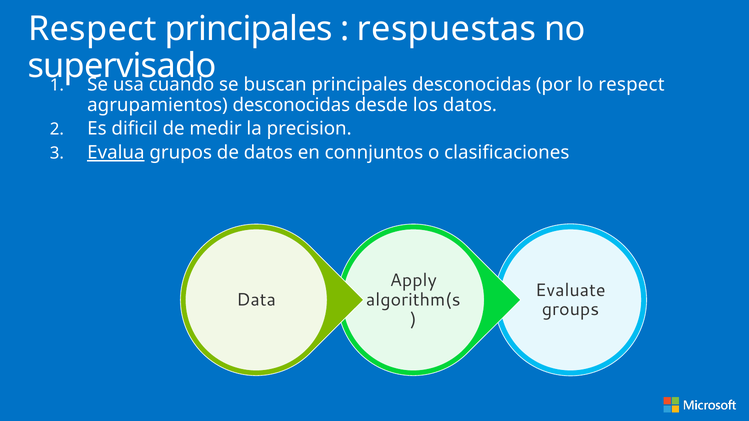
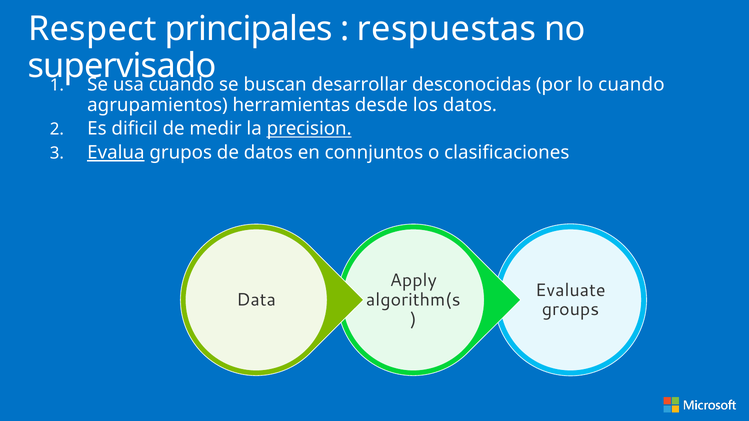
buscan principales: principales -> desarrollar (359, 85)
lo respect: respect -> cuando (631, 85)
agrupamientos desconocidas: desconocidas -> herramientas (291, 105)
precision underline: none -> present (309, 129)
